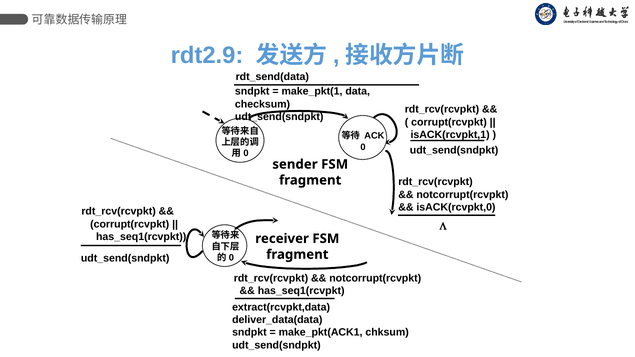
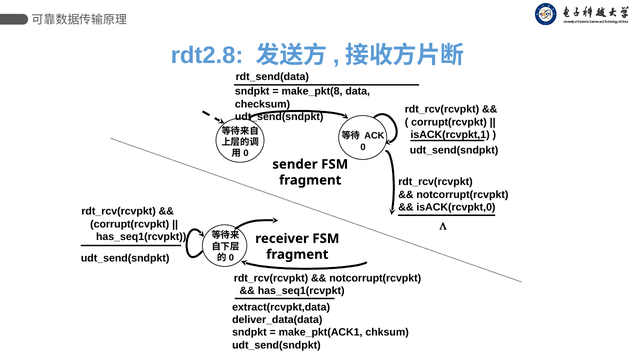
rdt2.9: rdt2.9 -> rdt2.8 (207, 55)
make_pkt(1: make_pkt(1 -> make_pkt(8 (312, 91)
